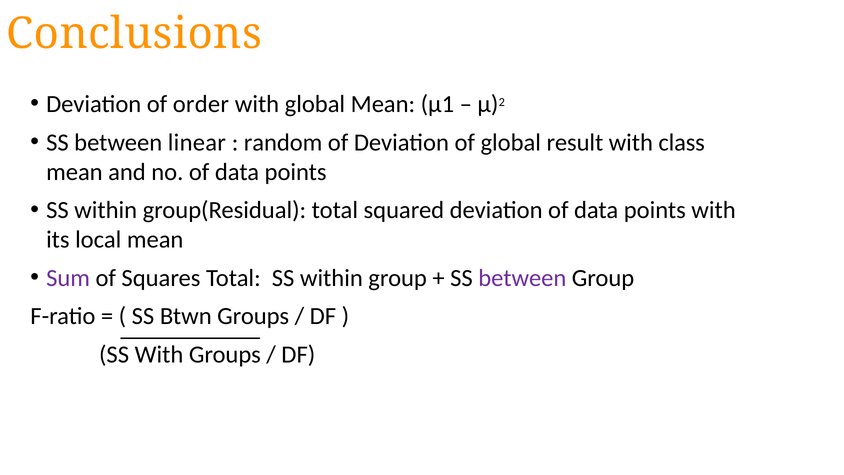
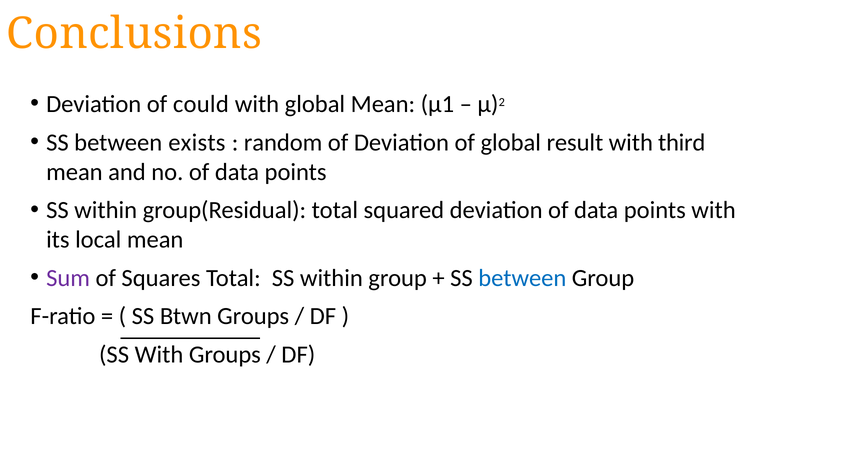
order: order -> could (201, 104)
linear: linear -> exists (197, 142)
class: class -> third (682, 142)
between colour: purple -> blue (522, 278)
